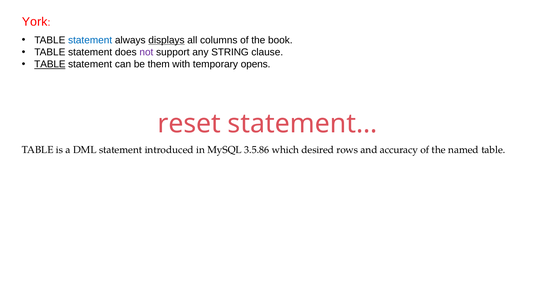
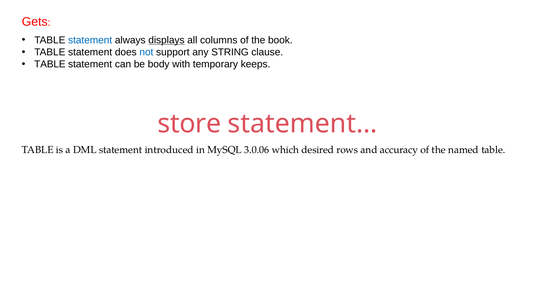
York: York -> Gets (35, 22)
not colour: purple -> blue (146, 52)
TABLE underline: present -> none (50, 64)
them: them -> body (159, 64)
opens: opens -> keeps (256, 64)
reset: reset -> store (189, 124)
3.5.86: 3.5.86 -> 3.0.06 (257, 150)
